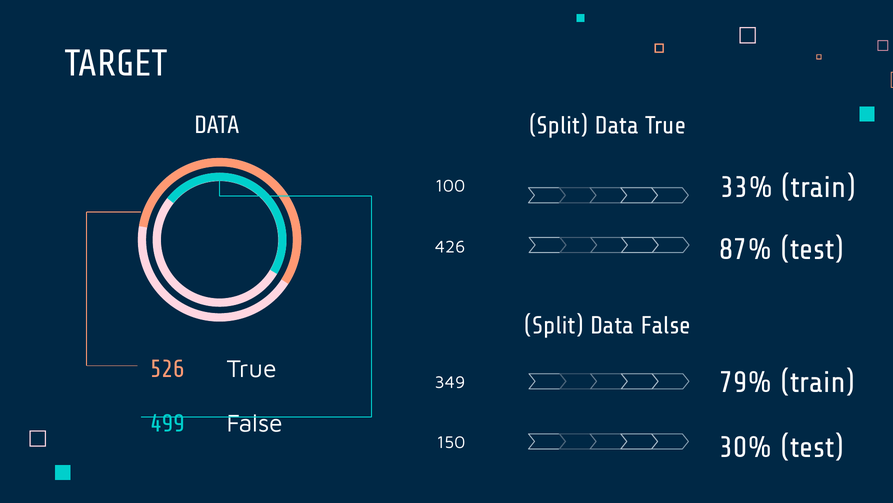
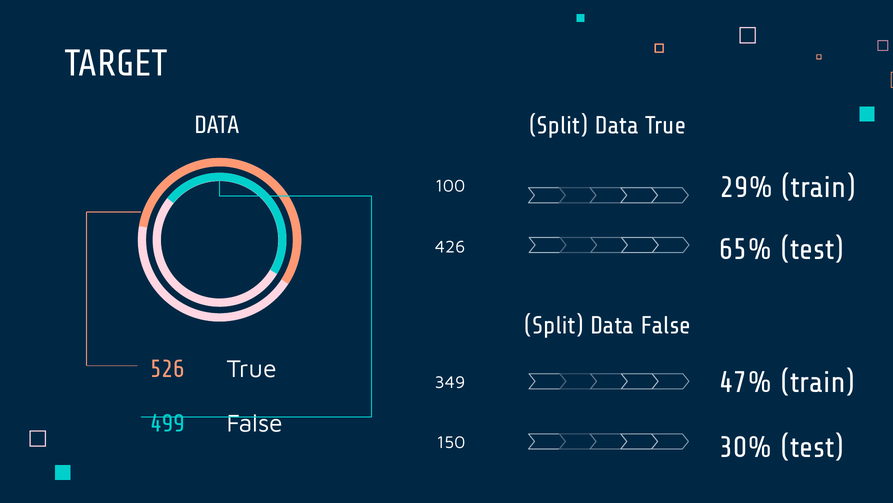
33%: 33% -> 29% (747, 187)
87%: 87% -> 65% (746, 249)
79%: 79% -> 47% (746, 382)
